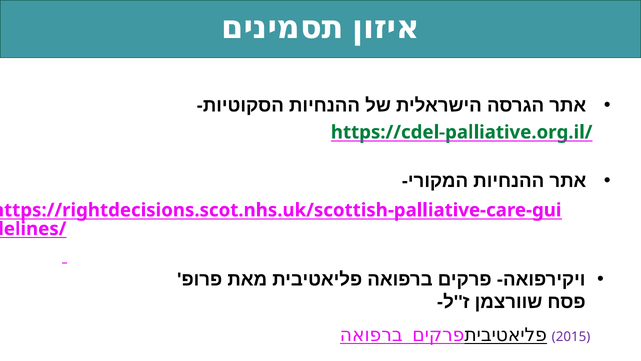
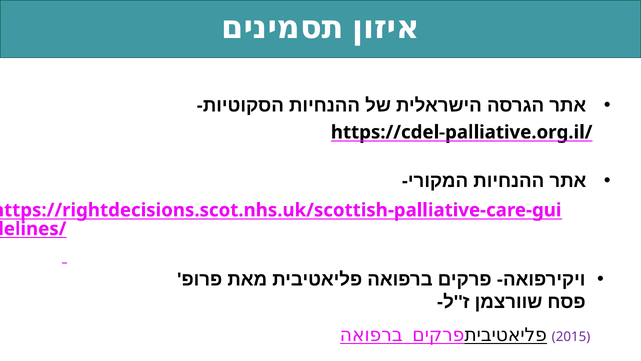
https://cdel-palliative.org.il/ colour: green -> black (462, 132)
